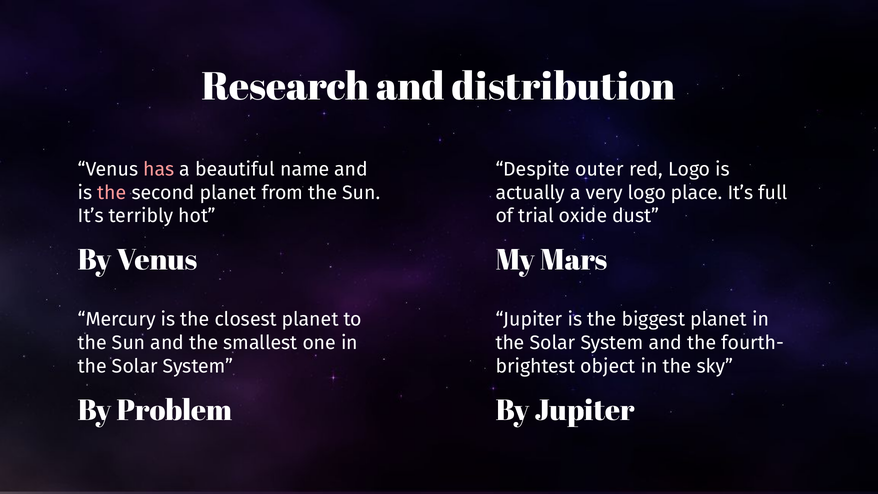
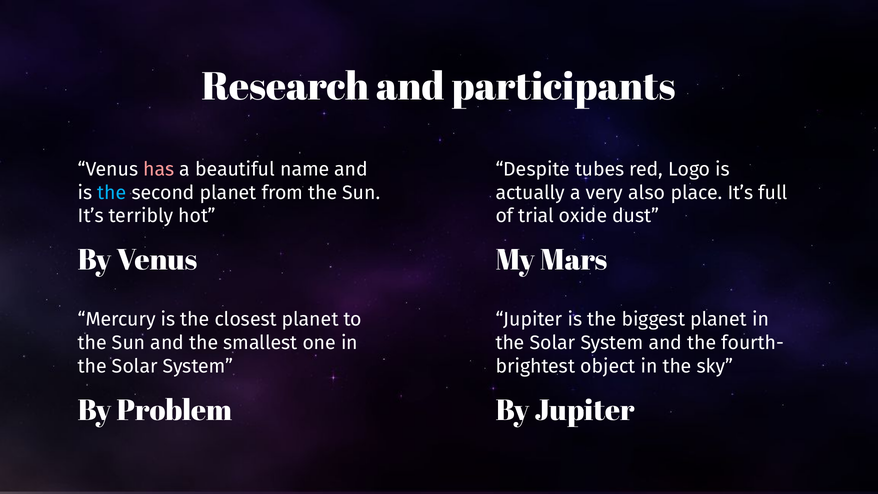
distribution: distribution -> participants (564, 87)
outer: outer -> tubes (600, 169)
the colour: pink -> light blue (112, 193)
very logo: logo -> also (647, 193)
